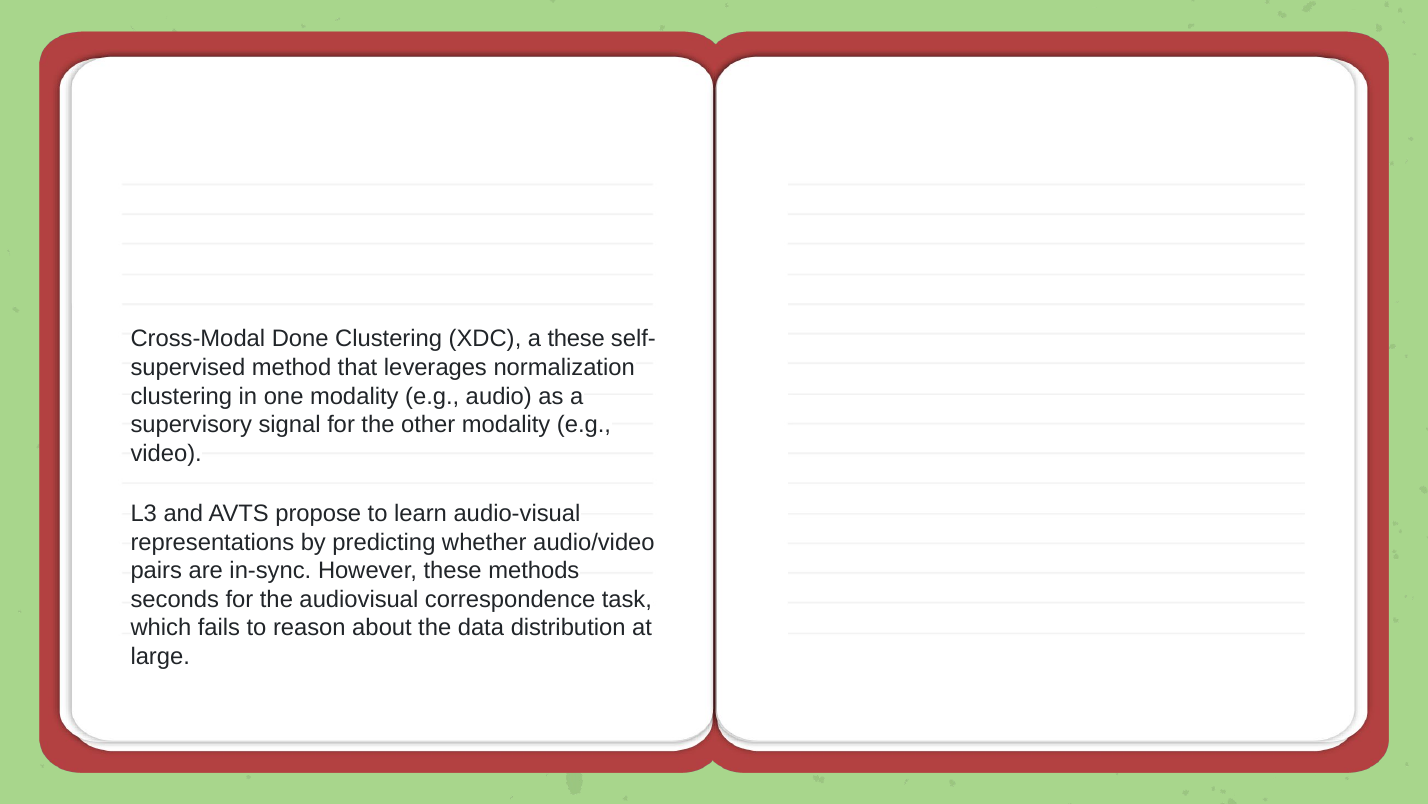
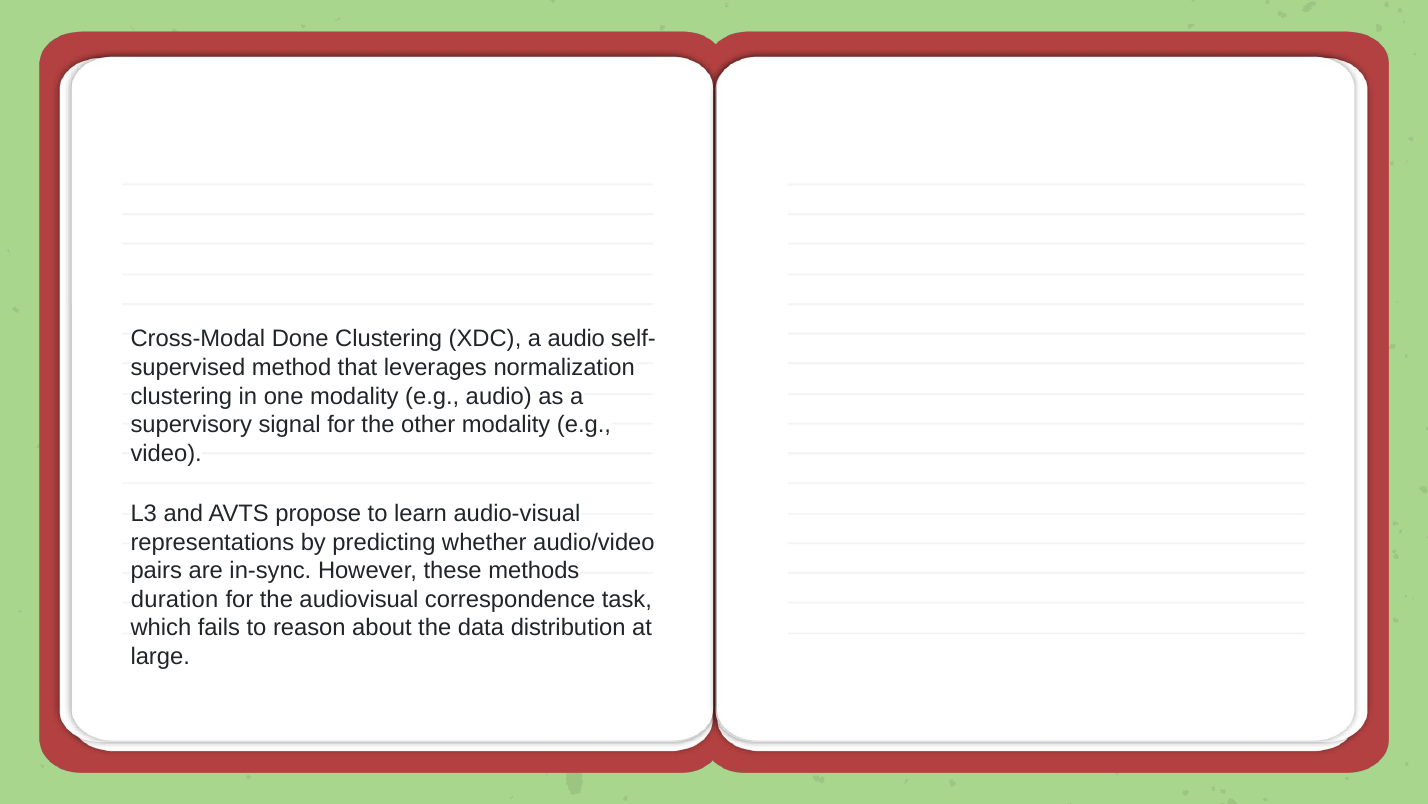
a these: these -> audio (576, 339)
seconds: seconds -> duration (175, 599)
